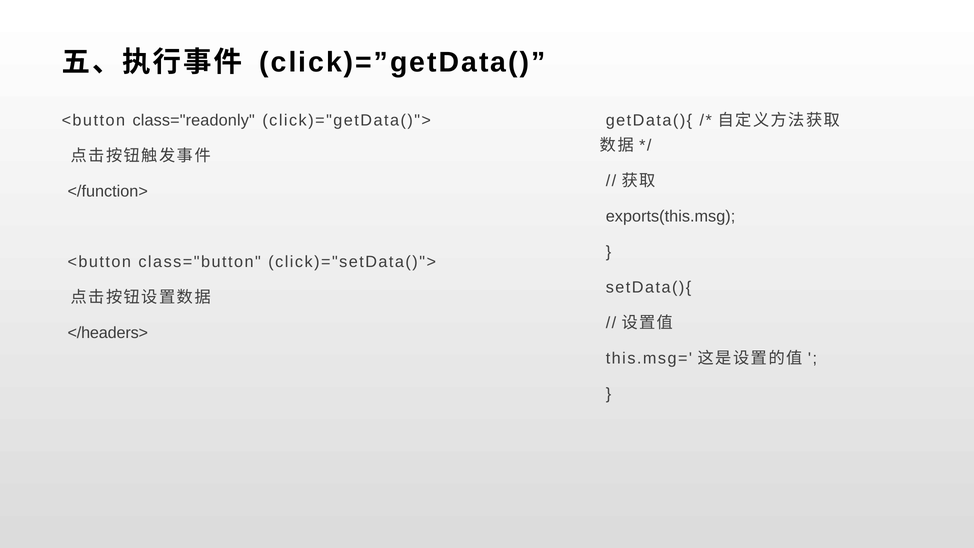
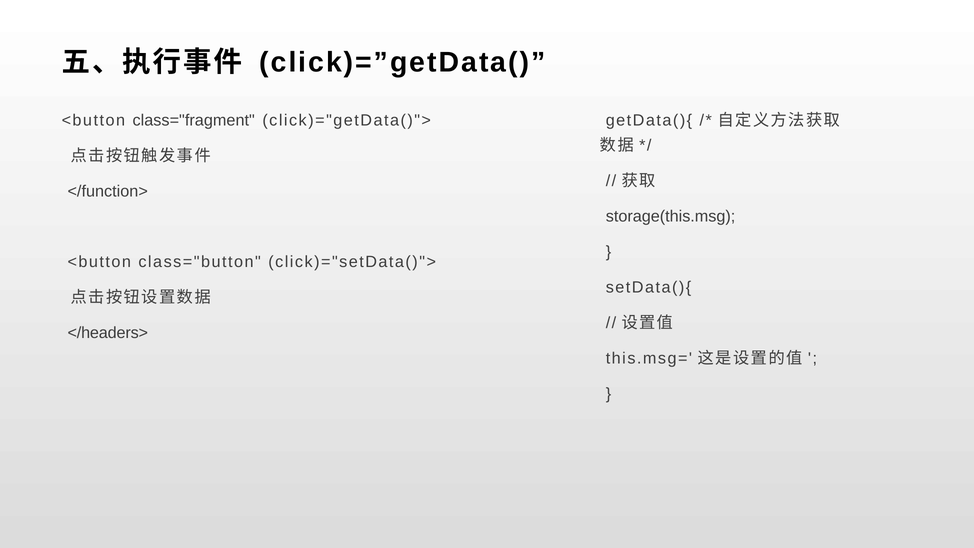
class="readonly: class="readonly -> class="fragment (194, 120)
exports(this.msg: exports(this.msg -> storage(this.msg (671, 216)
